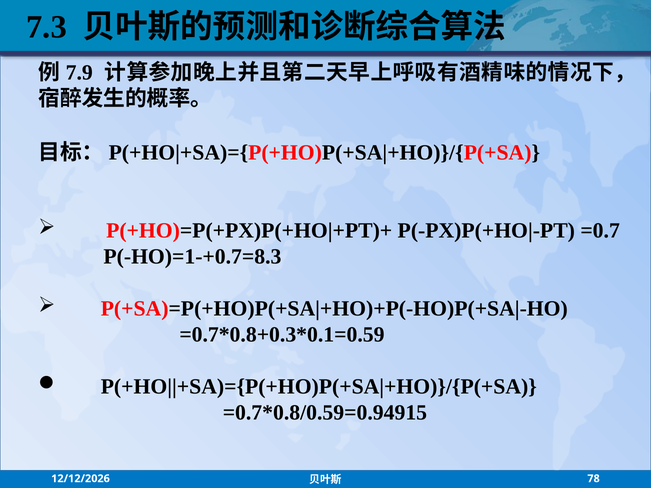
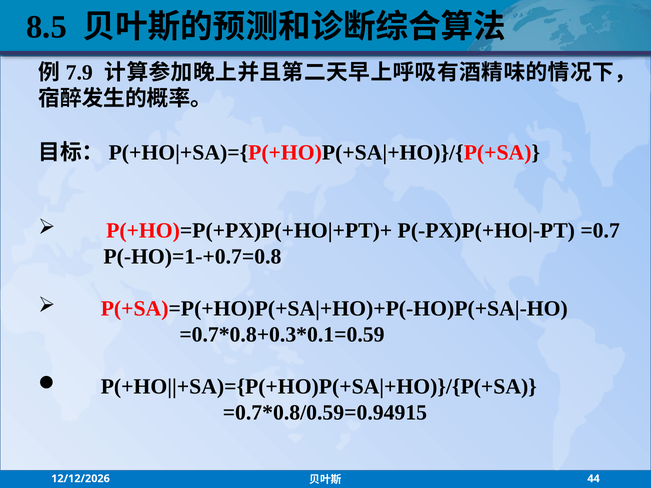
7.3: 7.3 -> 8.5 (46, 27)
P(-HO)=1-+0.7=8.3: P(-HO)=1-+0.7=8.3 -> P(-HO)=1-+0.7=0.8 (192, 257)
78: 78 -> 44 (594, 479)
